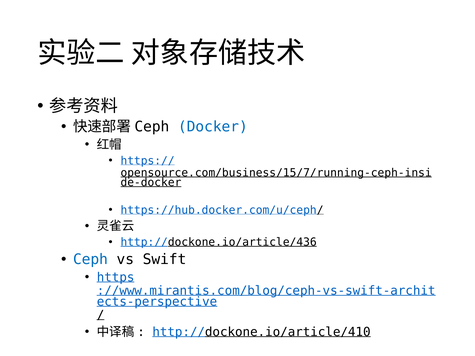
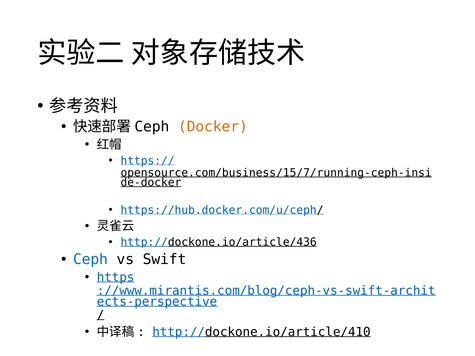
Docker colour: blue -> orange (213, 127)
